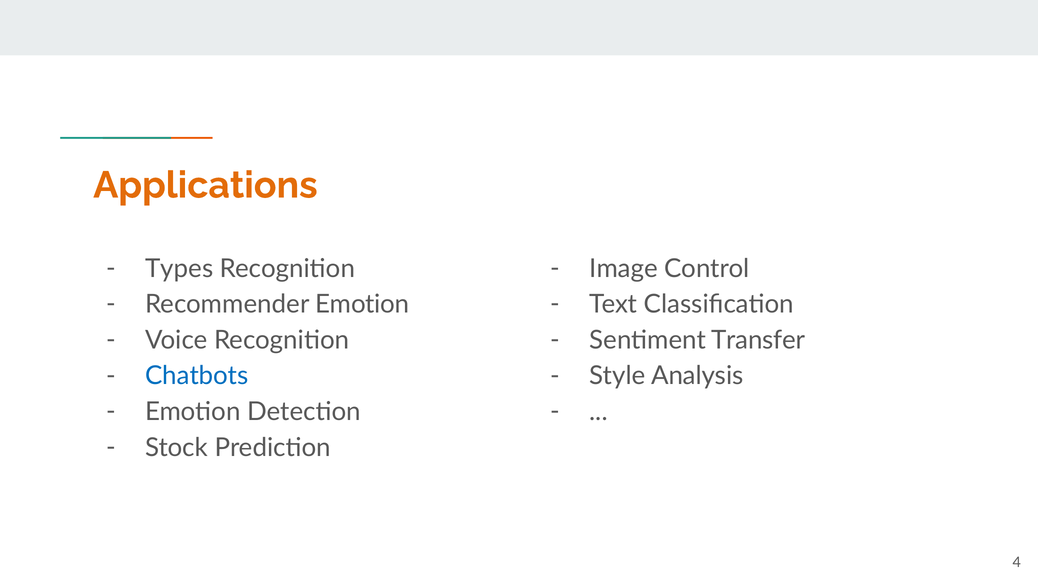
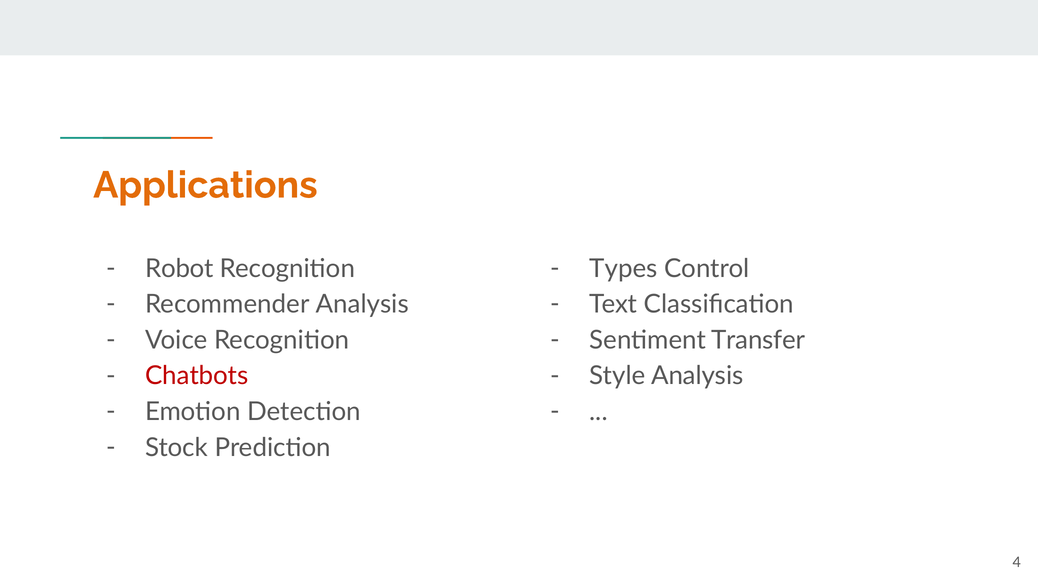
Types: Types -> Robot (179, 268)
Image: Image -> Types (624, 268)
Recommender Emotion: Emotion -> Analysis (362, 304)
Chatbots colour: blue -> red (197, 376)
